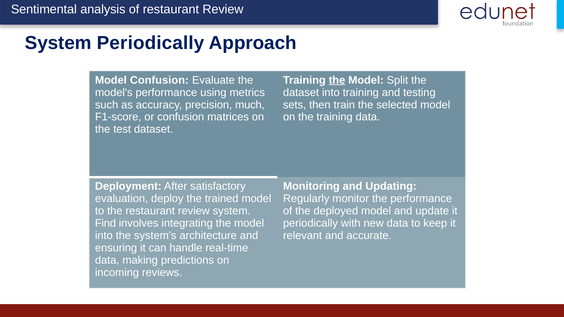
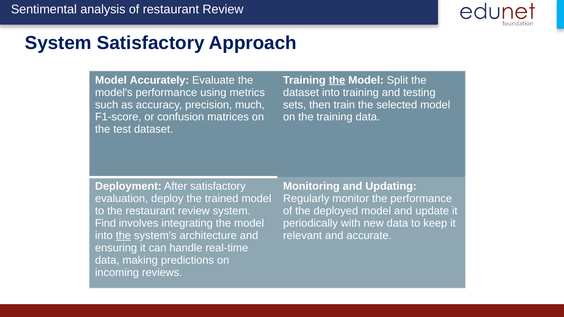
System Periodically: Periodically -> Satisfactory (151, 43)
Model Confusion: Confusion -> Accurately (159, 80)
the underline: none -> present (123, 236)
